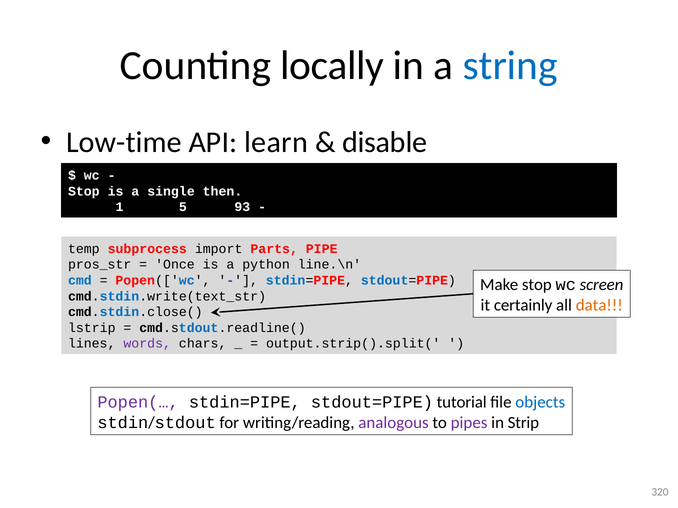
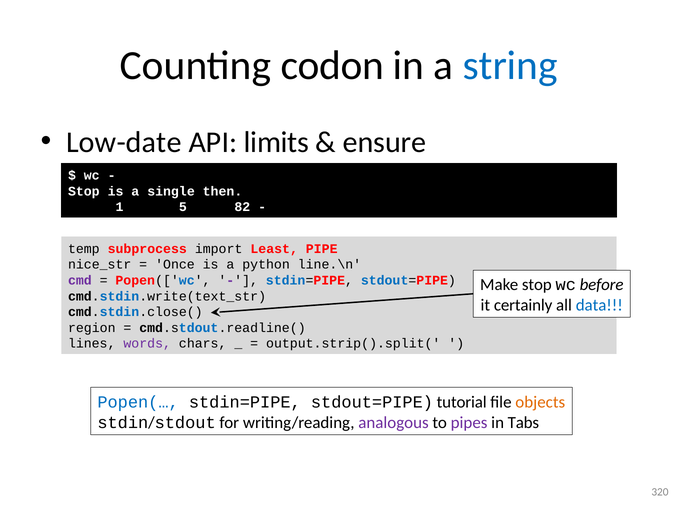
locally: locally -> codon (332, 66)
Low-time: Low-time -> Low-date (124, 142)
learn: learn -> limits (276, 142)
disable: disable -> ensure (385, 142)
93: 93 -> 82 (242, 207)
Parts: Parts -> Least (274, 249)
pros_str: pros_str -> nice_str (100, 265)
cmd colour: blue -> purple (80, 281)
screen: screen -> before (602, 285)
data colour: orange -> blue (599, 305)
lstrip: lstrip -> region (92, 328)
Popen(… colour: purple -> blue (138, 403)
objects colour: blue -> orange (540, 403)
Strip: Strip -> Tabs (523, 423)
